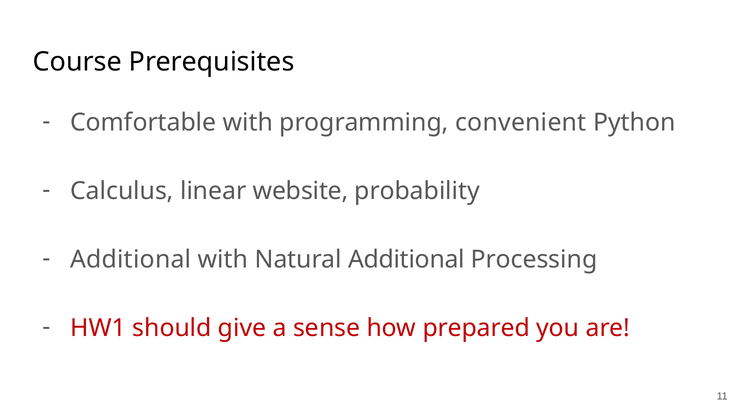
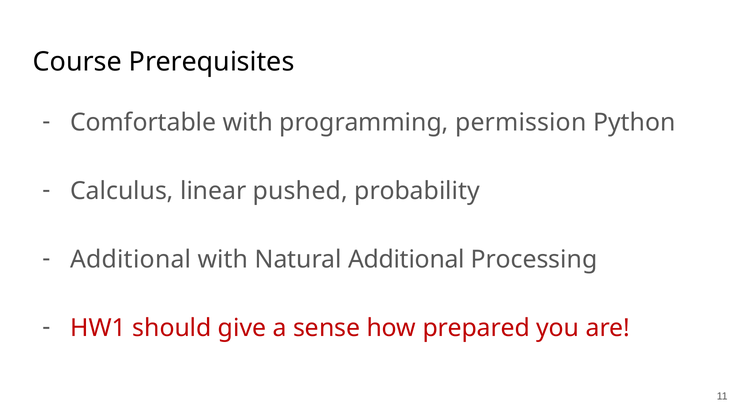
convenient: convenient -> permission (521, 122)
website: website -> pushed (300, 191)
